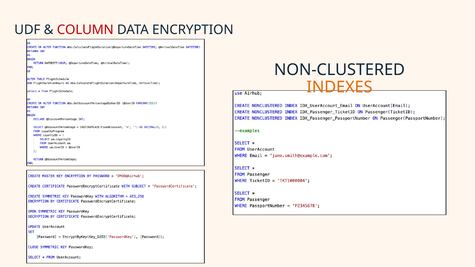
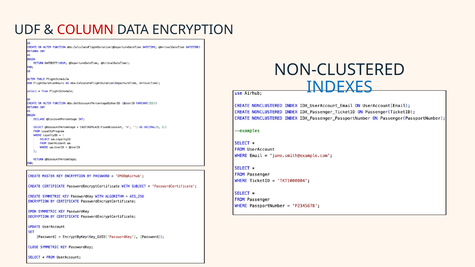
INDEXES colour: orange -> blue (339, 87)
